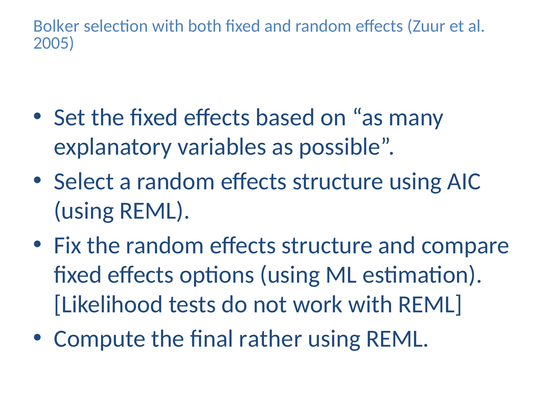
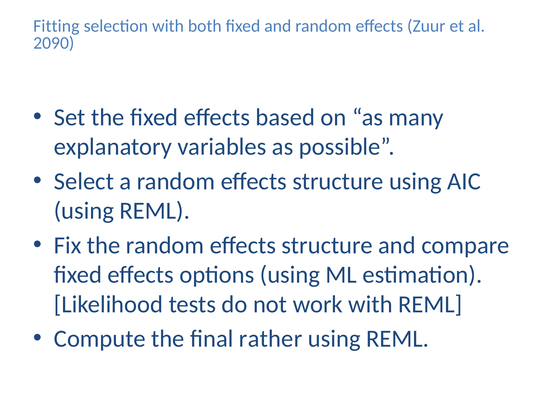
Bolker: Bolker -> Fitting (56, 26)
2005: 2005 -> 2090 (54, 43)
